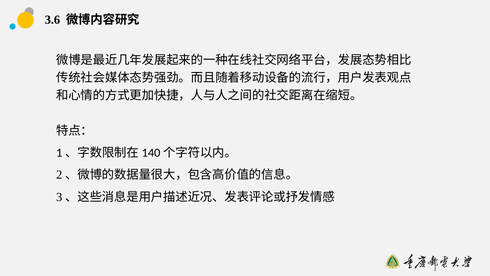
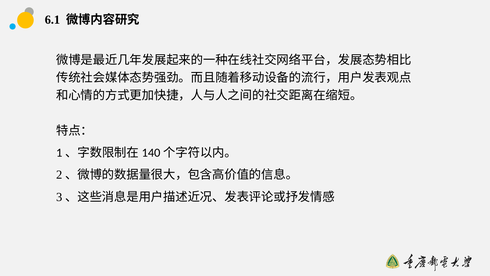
3.6: 3.6 -> 6.1 (52, 20)
